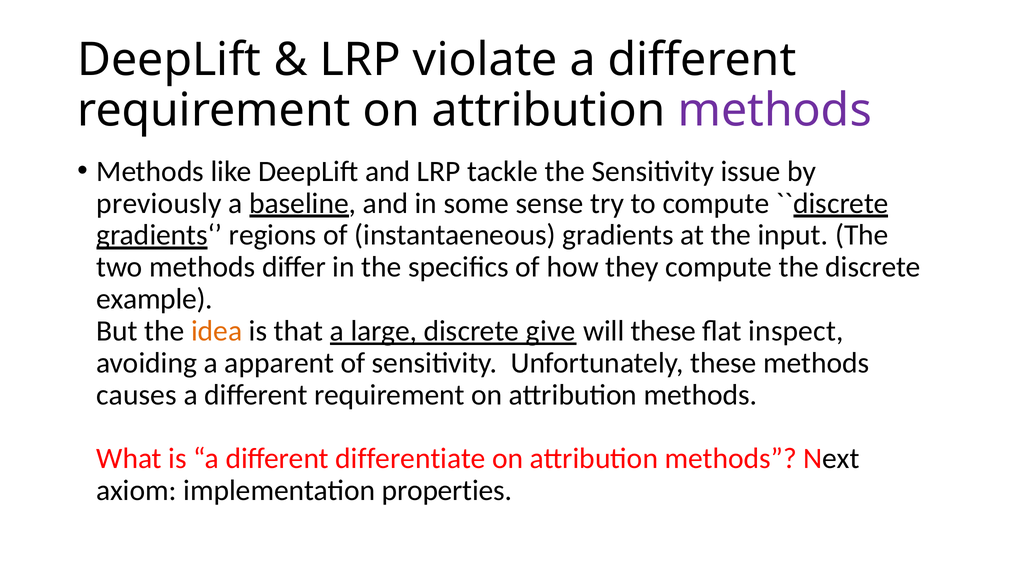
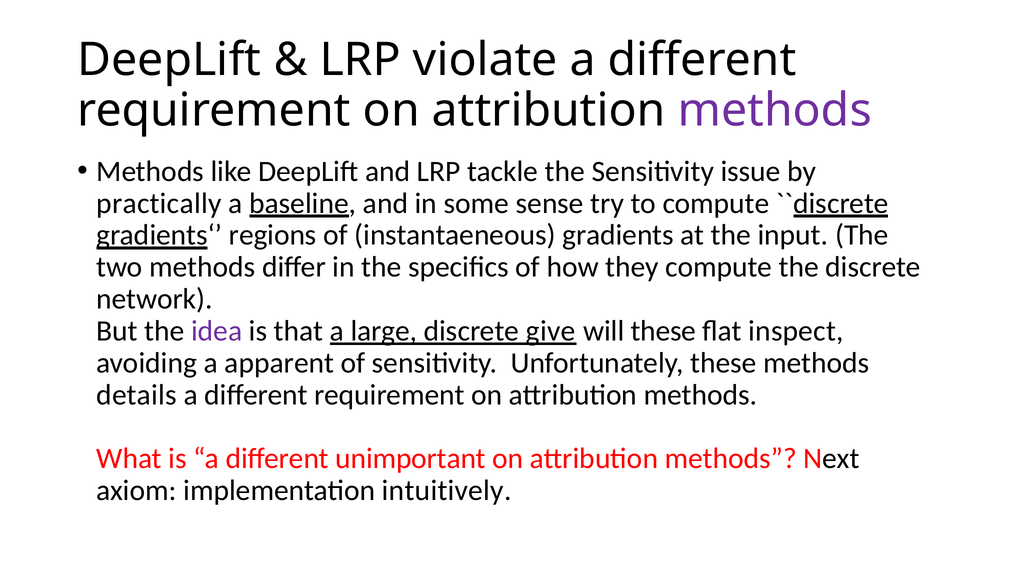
previously: previously -> practically (159, 203)
example: example -> network (154, 299)
idea colour: orange -> purple (217, 331)
causes: causes -> details (137, 395)
differentiate: differentiate -> unimportant (411, 459)
properties: properties -> intuitively (447, 491)
